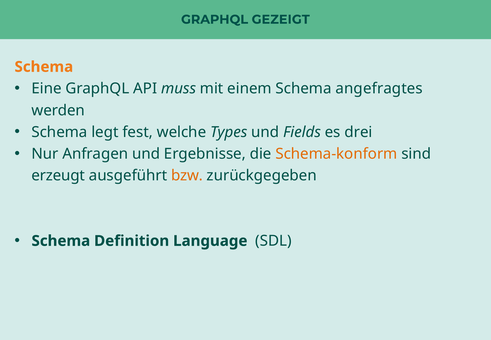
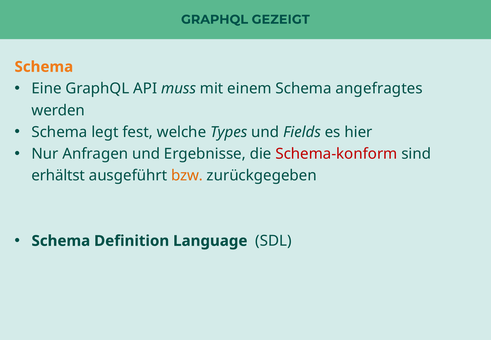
drei: drei -> hier (358, 132)
Schema-konform colour: orange -> red (336, 154)
erzeugt: erzeugt -> erhältst (58, 176)
